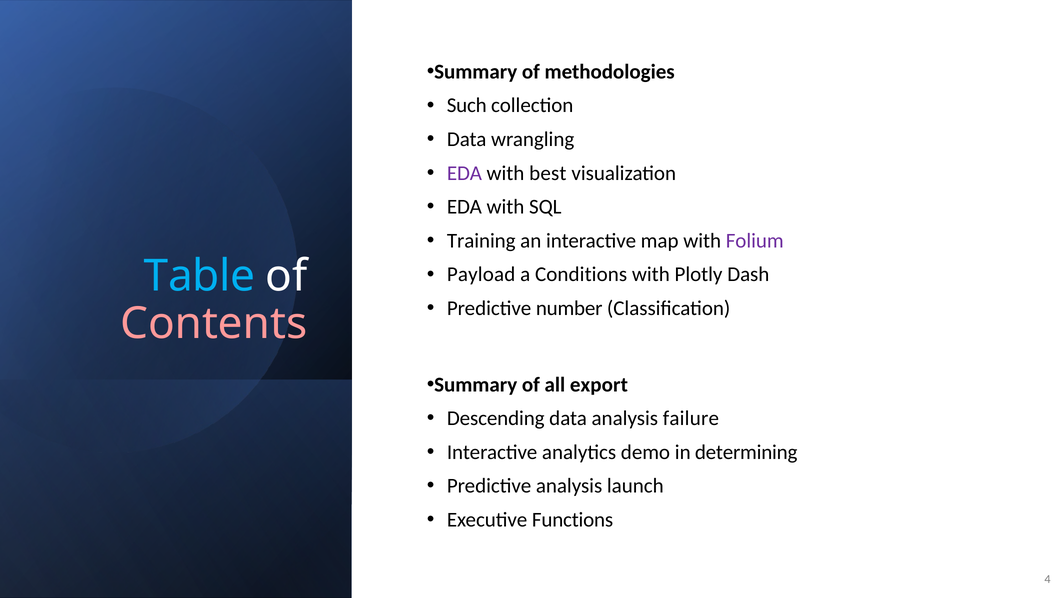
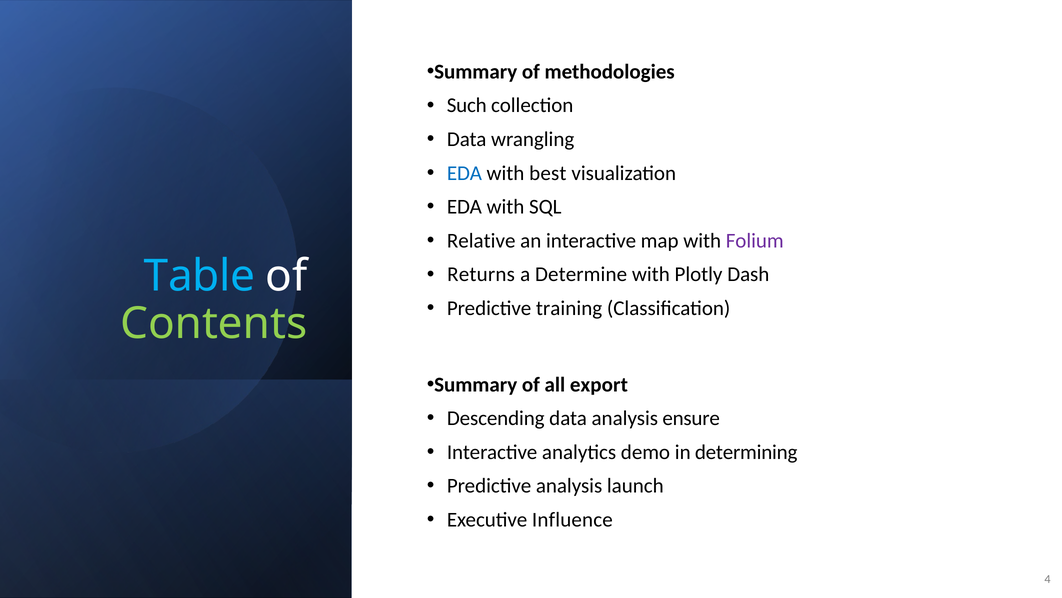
EDA colour: purple -> blue (464, 173)
Training: Training -> Relative (481, 240)
Payload: Payload -> Returns (481, 274)
Conditions: Conditions -> Determine (581, 274)
number: number -> training (569, 308)
Contents colour: pink -> light green (214, 323)
failure: failure -> ensure (691, 418)
Functions: Functions -> Influence (572, 519)
